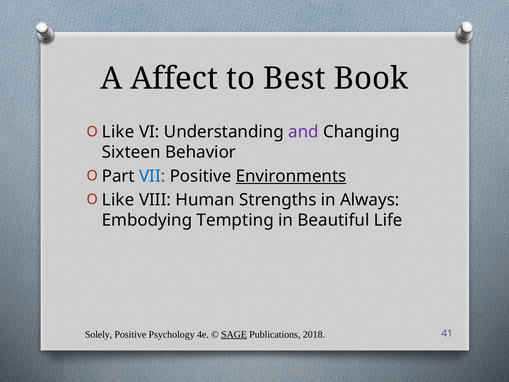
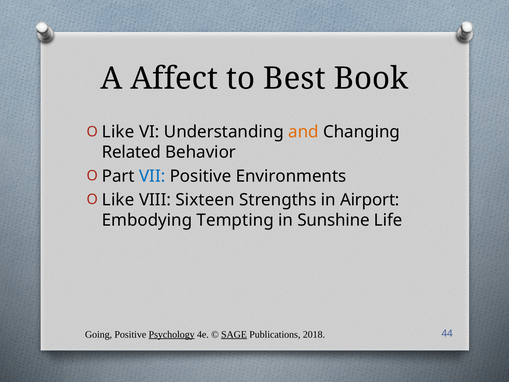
and colour: purple -> orange (303, 132)
Sixteen: Sixteen -> Related (131, 152)
Environments underline: present -> none (291, 176)
Human: Human -> Sixteen (205, 200)
Always: Always -> Airport (370, 200)
Beautiful: Beautiful -> Sunshine (334, 220)
Solely: Solely -> Going (99, 334)
Psychology underline: none -> present (172, 334)
41: 41 -> 44 (447, 333)
